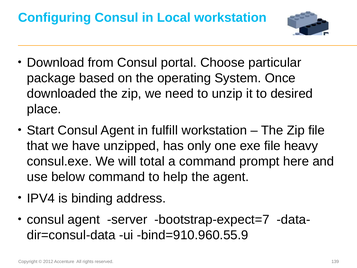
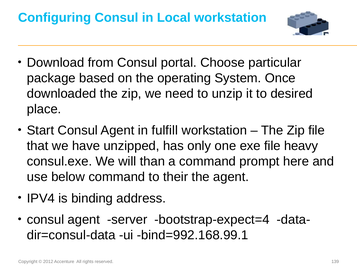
total: total -> than (152, 161)
help: help -> their (176, 177)
bootstrap-expect=7: bootstrap-expect=7 -> bootstrap-expect=4 (212, 220)
bind=910.960.55.9: bind=910.960.55.9 -> bind=992.168.99.1 (193, 235)
